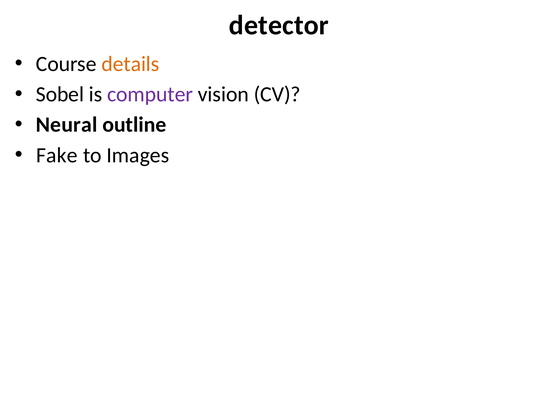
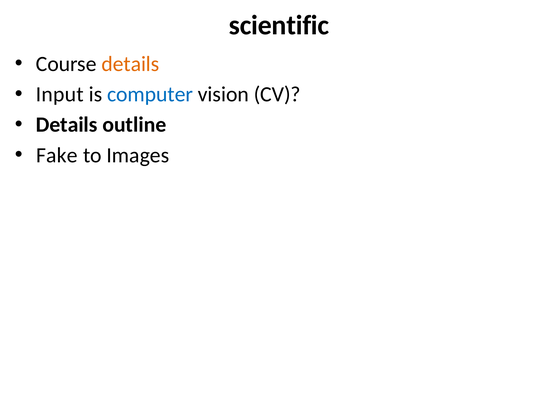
detector: detector -> scientific (279, 25)
Sobel: Sobel -> Input (60, 94)
computer colour: purple -> blue (150, 94)
Neural: Neural -> Details (67, 125)
